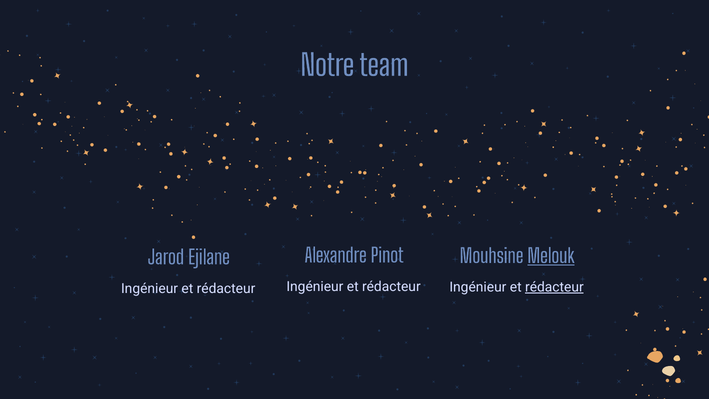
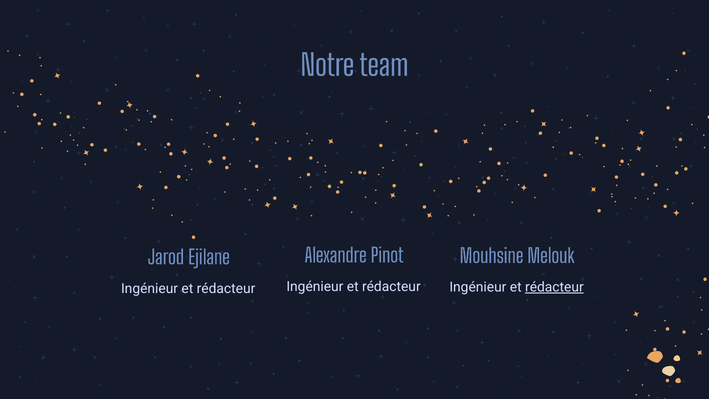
Melouk underline: present -> none (551, 256)
